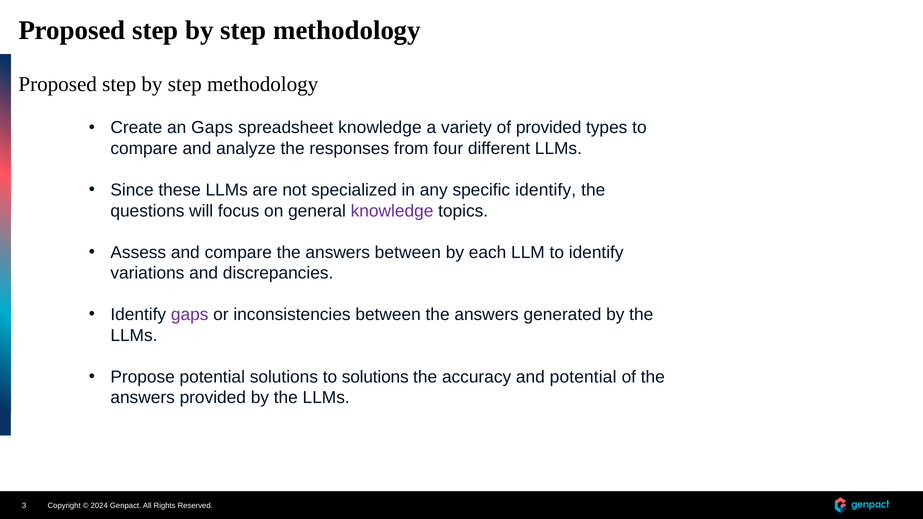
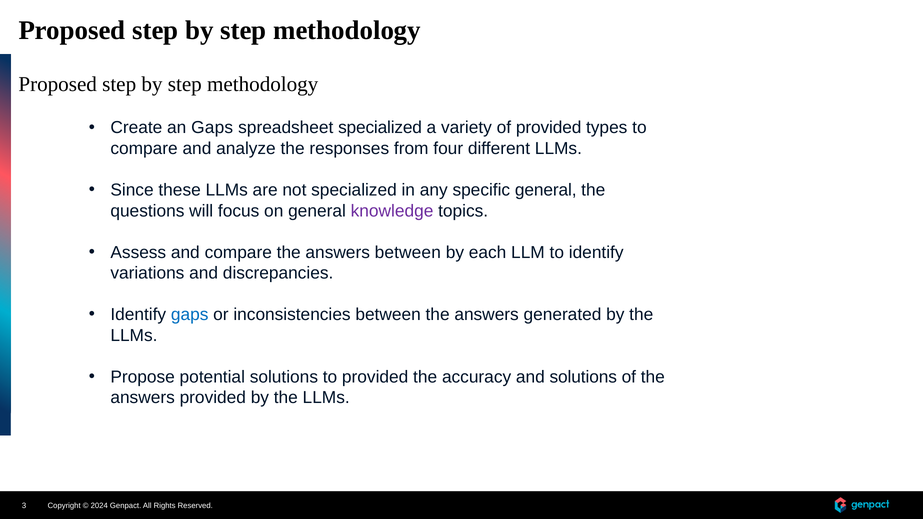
spreadsheet knowledge: knowledge -> specialized (380, 128)
specific identify: identify -> general (546, 190)
gaps colour: purple -> blue (190, 315)
to solutions: solutions -> provided (375, 377)
and potential: potential -> solutions (583, 377)
